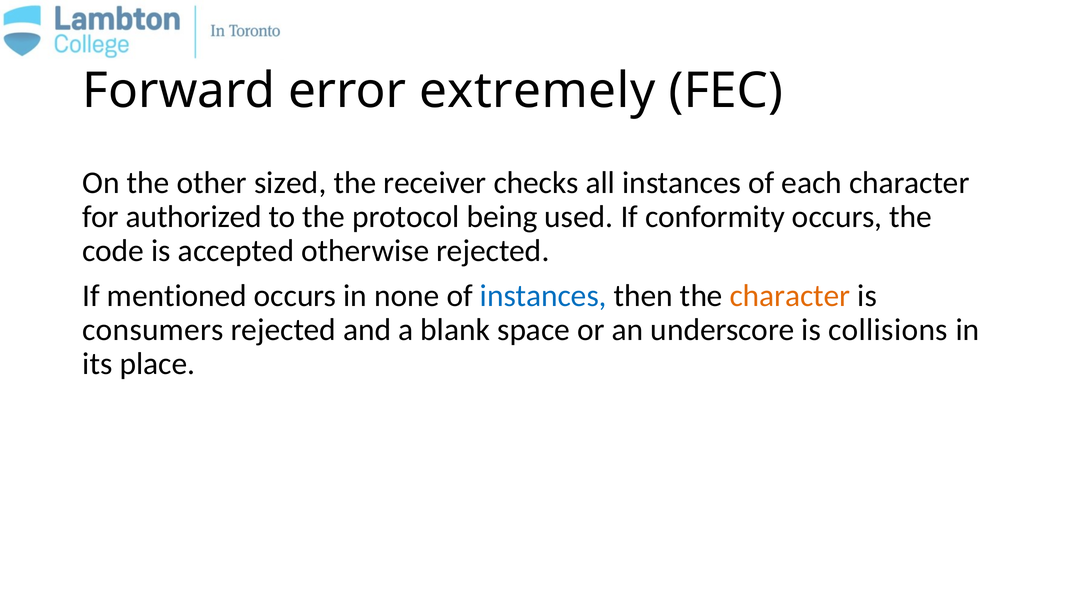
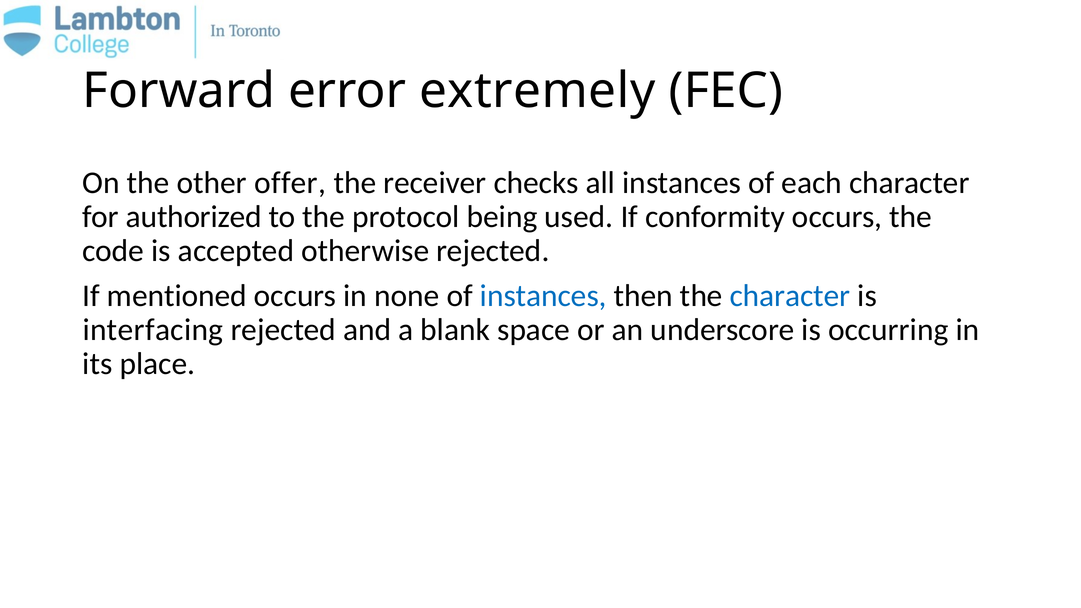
sized: sized -> offer (290, 183)
character colour: orange -> blue (790, 296)
consumers: consumers -> interfacing (153, 330)
collisions: collisions -> occurring (888, 330)
